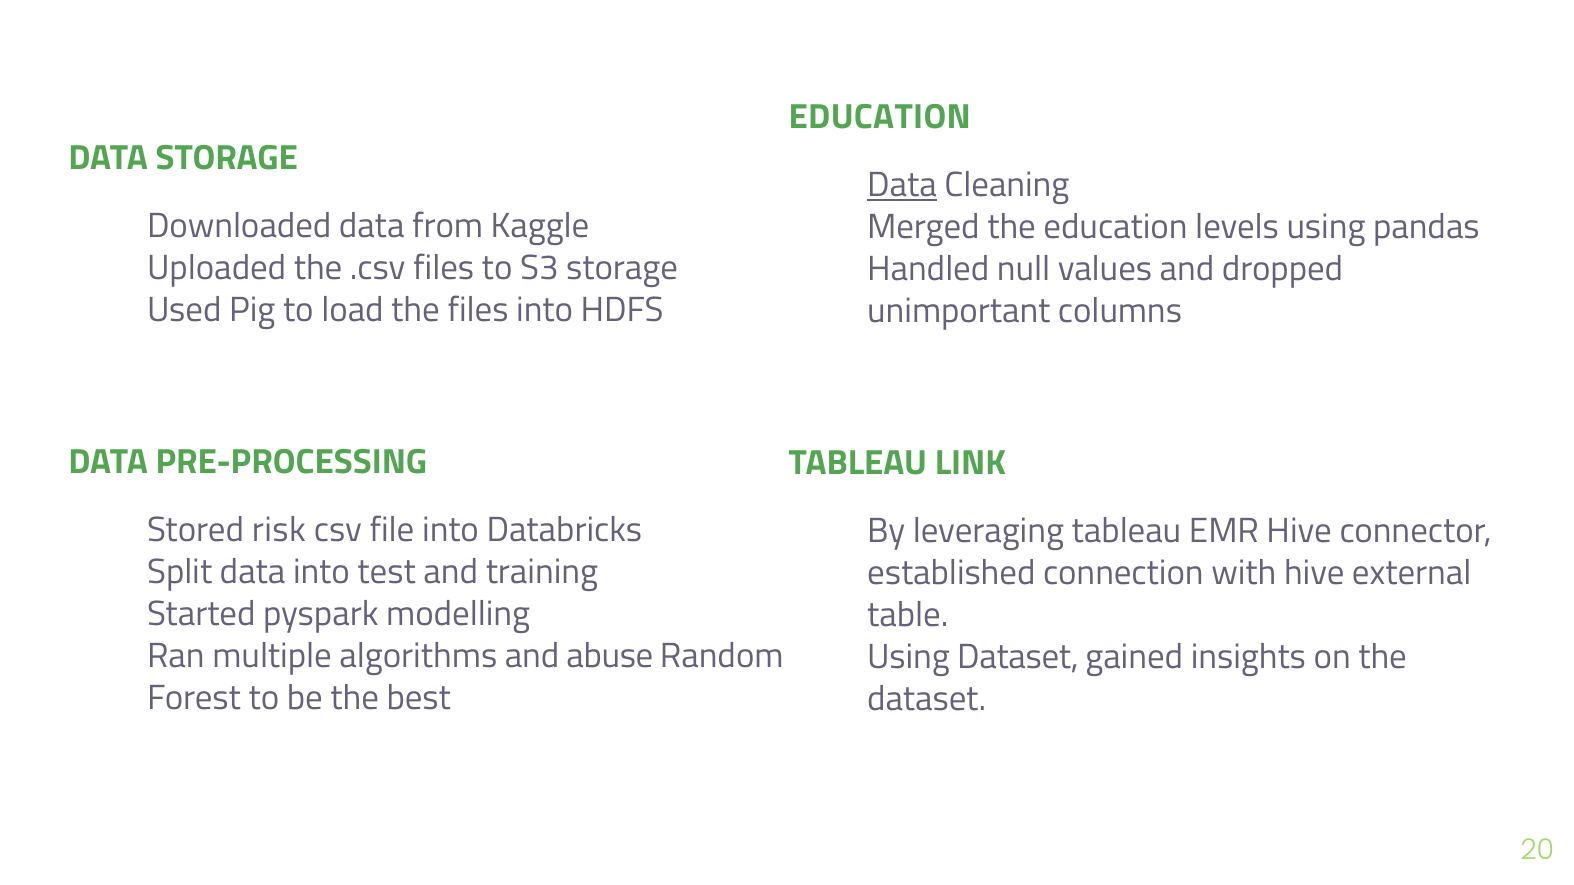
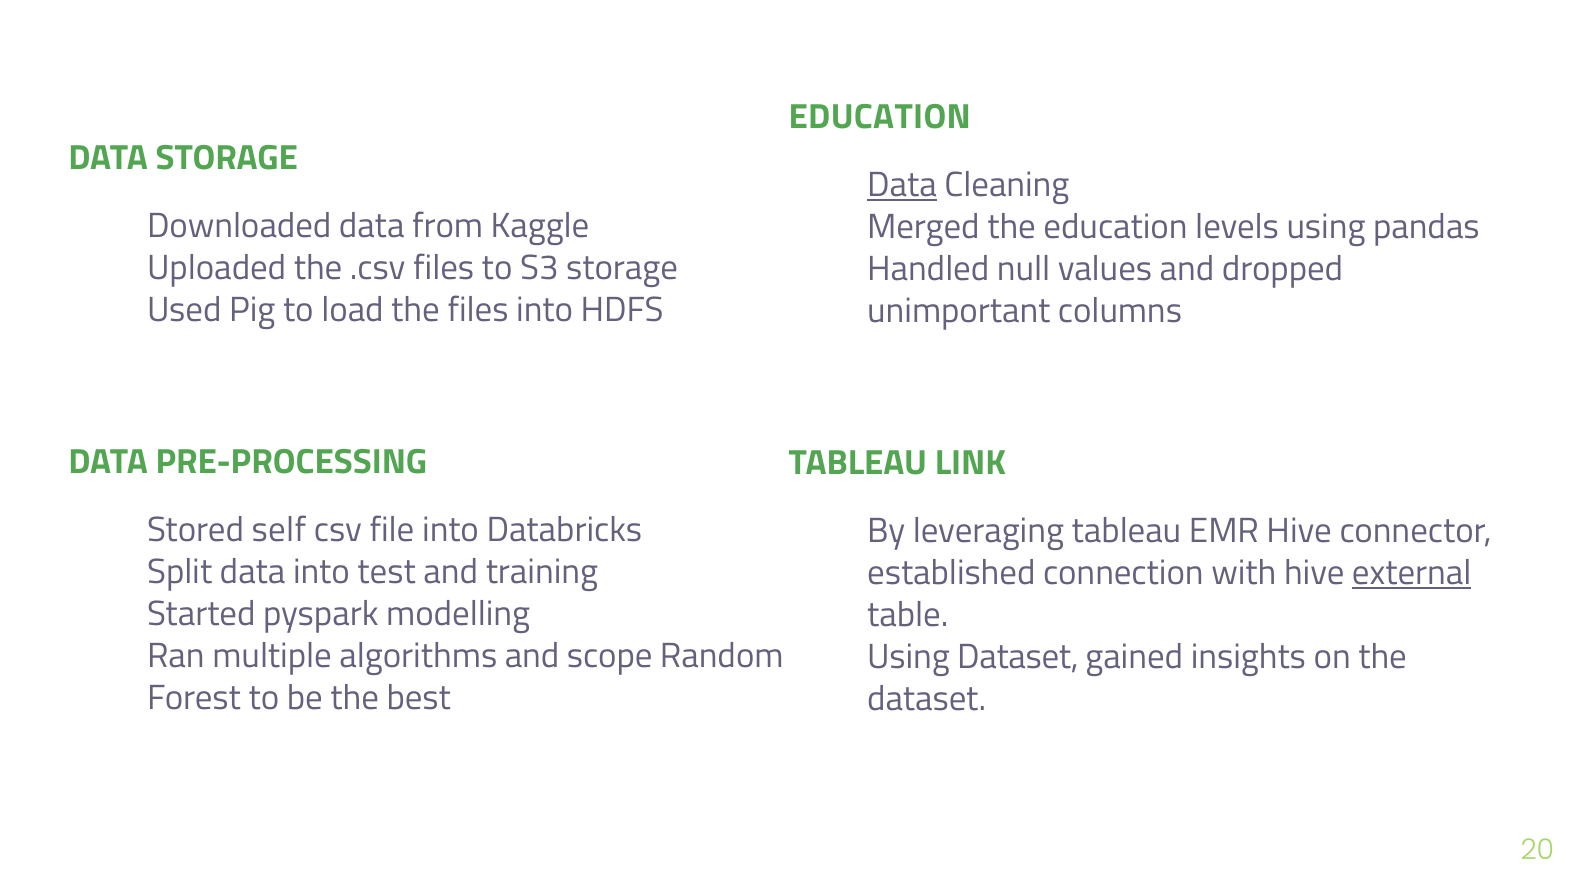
risk: risk -> self (279, 530)
external underline: none -> present (1412, 573)
abuse: abuse -> scope (610, 656)
